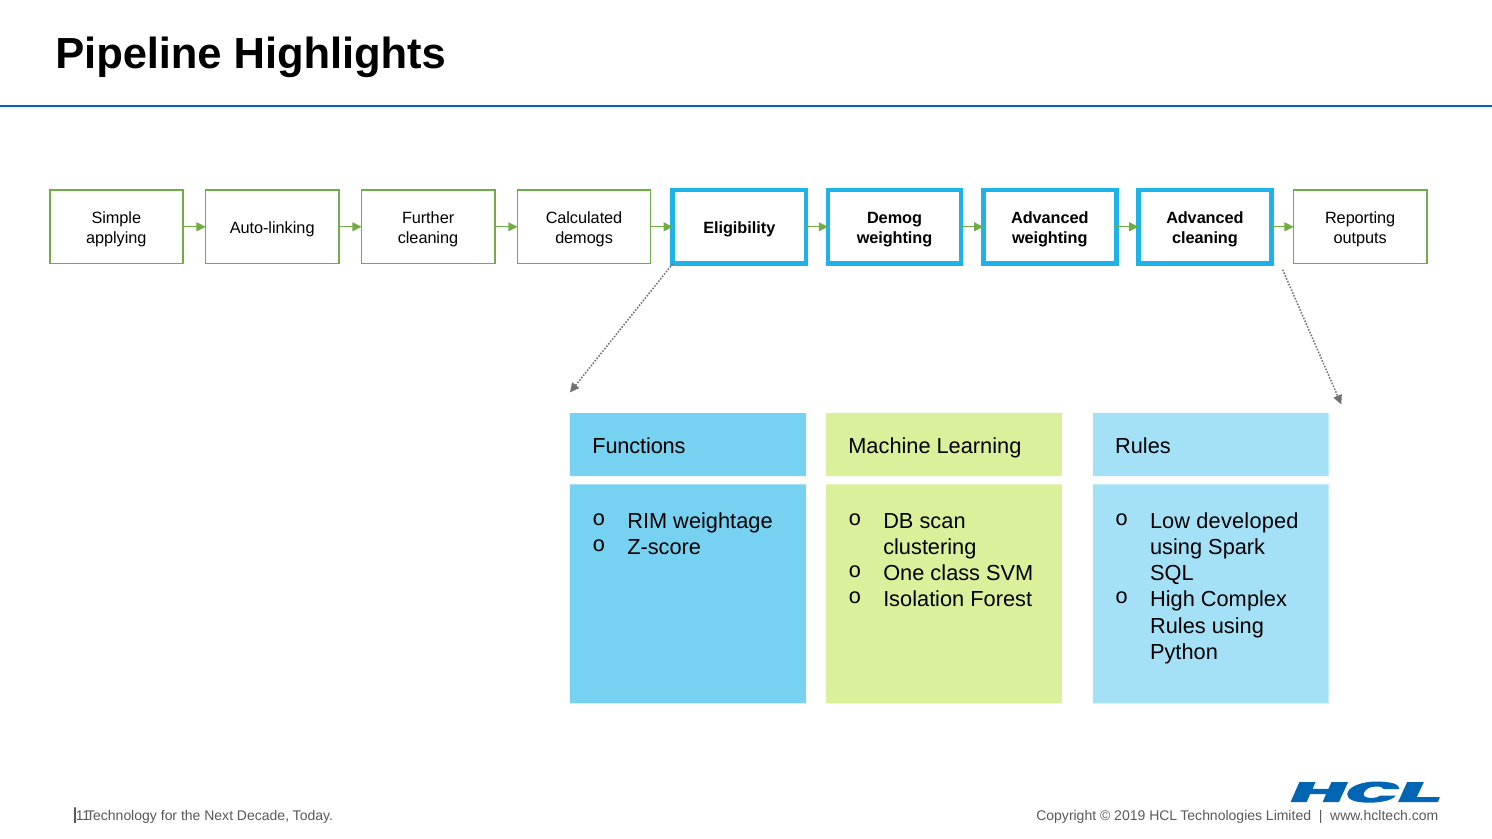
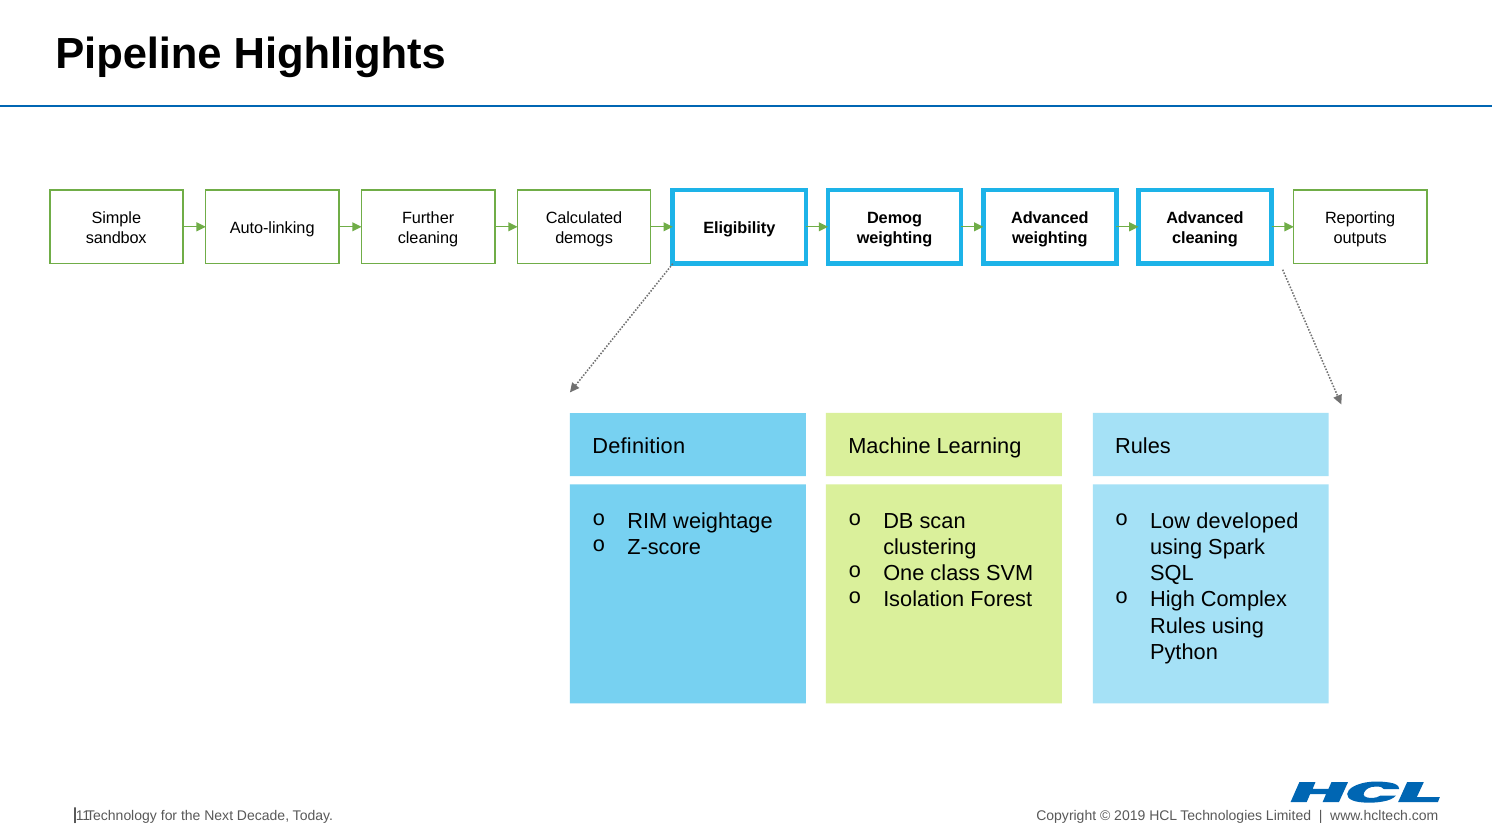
applying: applying -> sandbox (116, 238)
Functions: Functions -> Definition (639, 446)
